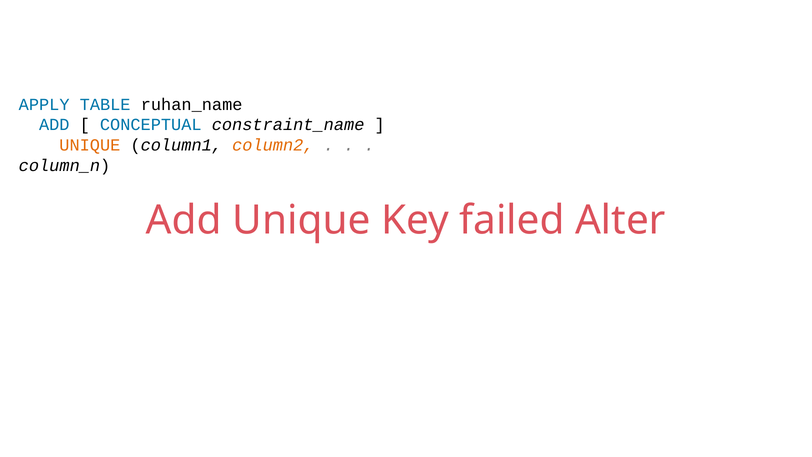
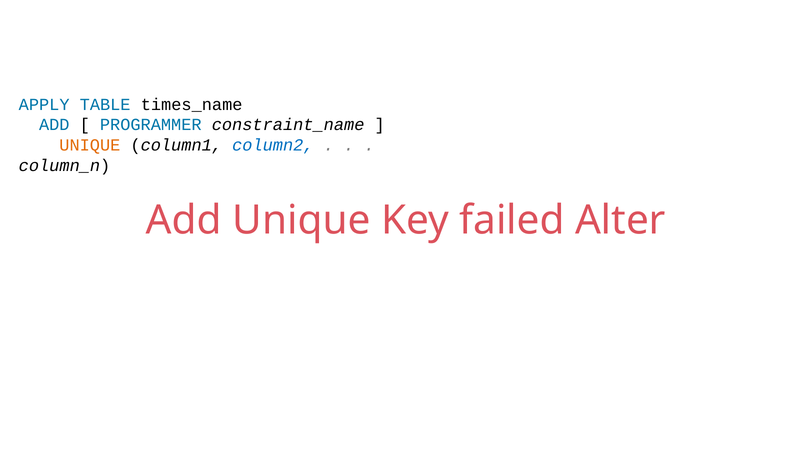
ruhan_name: ruhan_name -> times_name (192, 104)
CONCEPTUAL: CONCEPTUAL -> PROGRAMMER (151, 125)
column2 colour: orange -> blue (273, 145)
